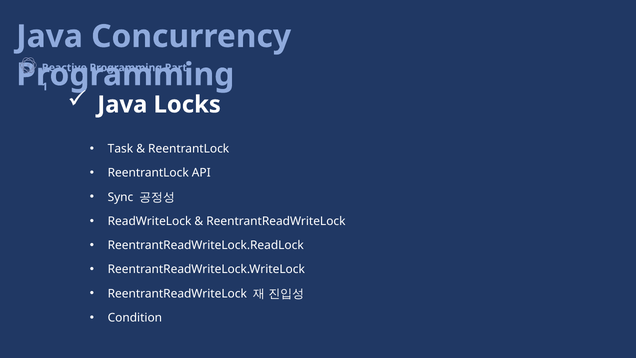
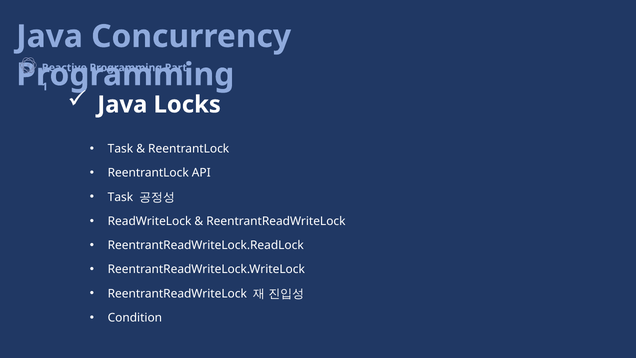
Sync: Sync -> Task (120, 197)
